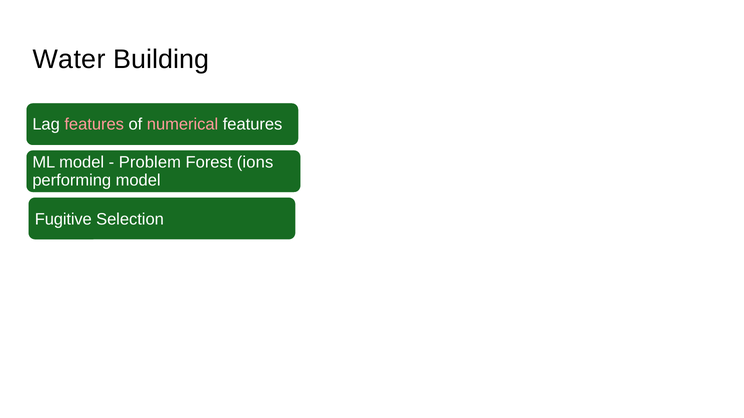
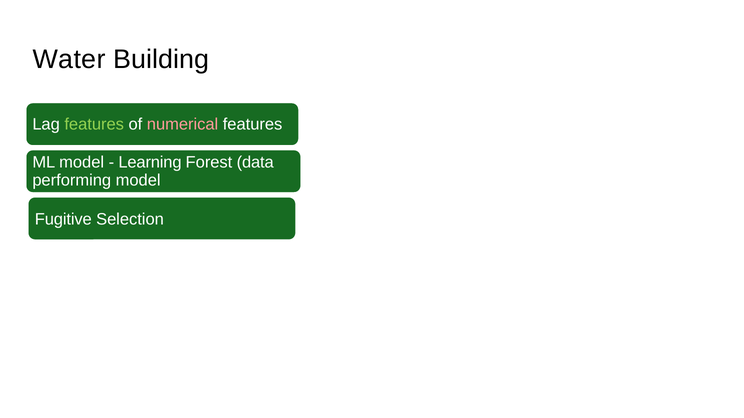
features colour: pink -> light green (94, 124)
Problem: Problem -> Learning (150, 163)
ions: ions -> data (255, 163)
